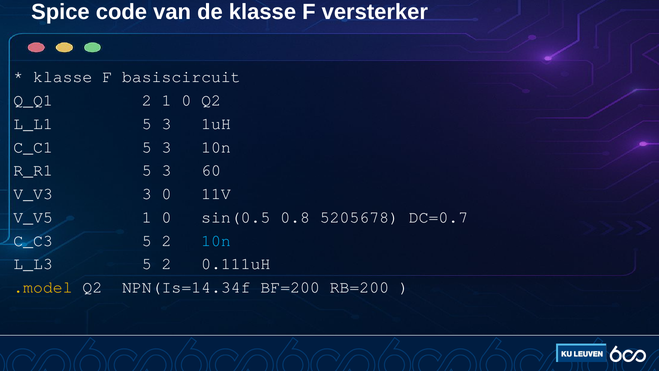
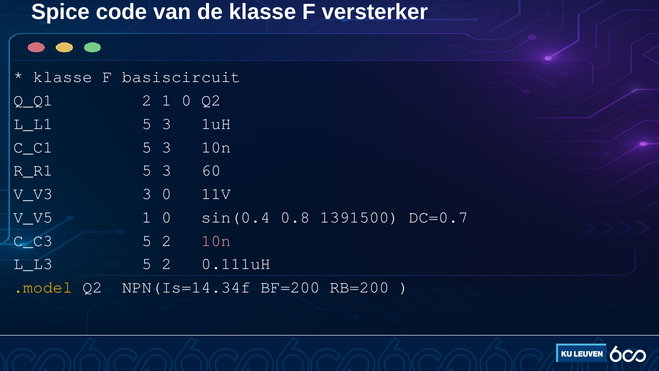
sin(0.5: sin(0.5 -> sin(0.4 (236, 217)
5205678: 5205678 -> 1391500 (359, 217)
10n colour: light blue -> pink (216, 240)
